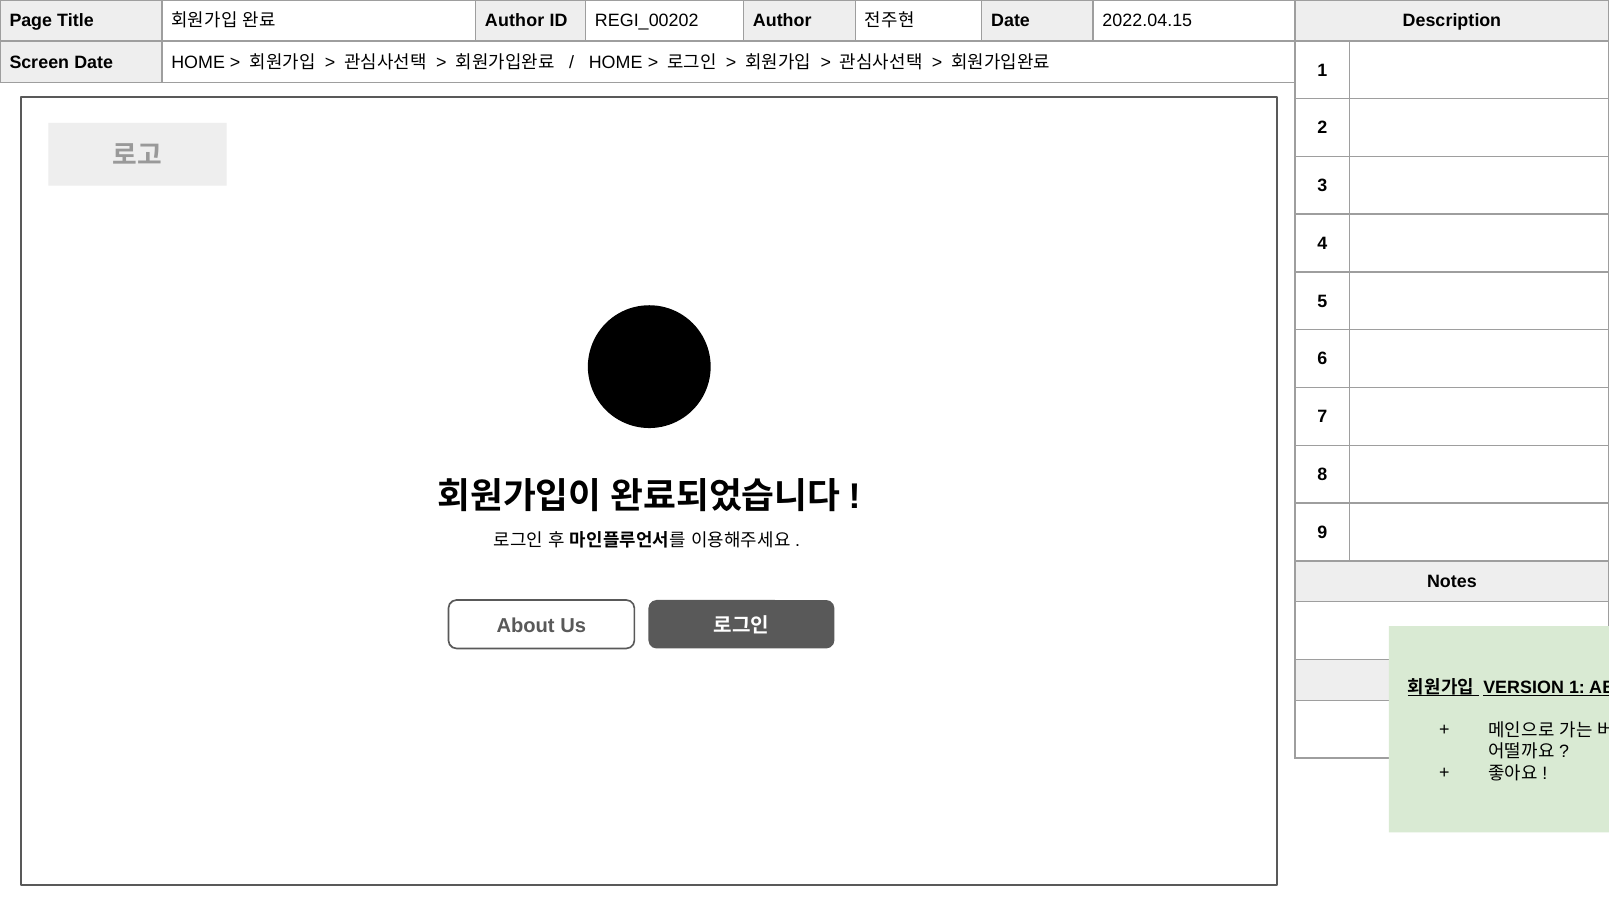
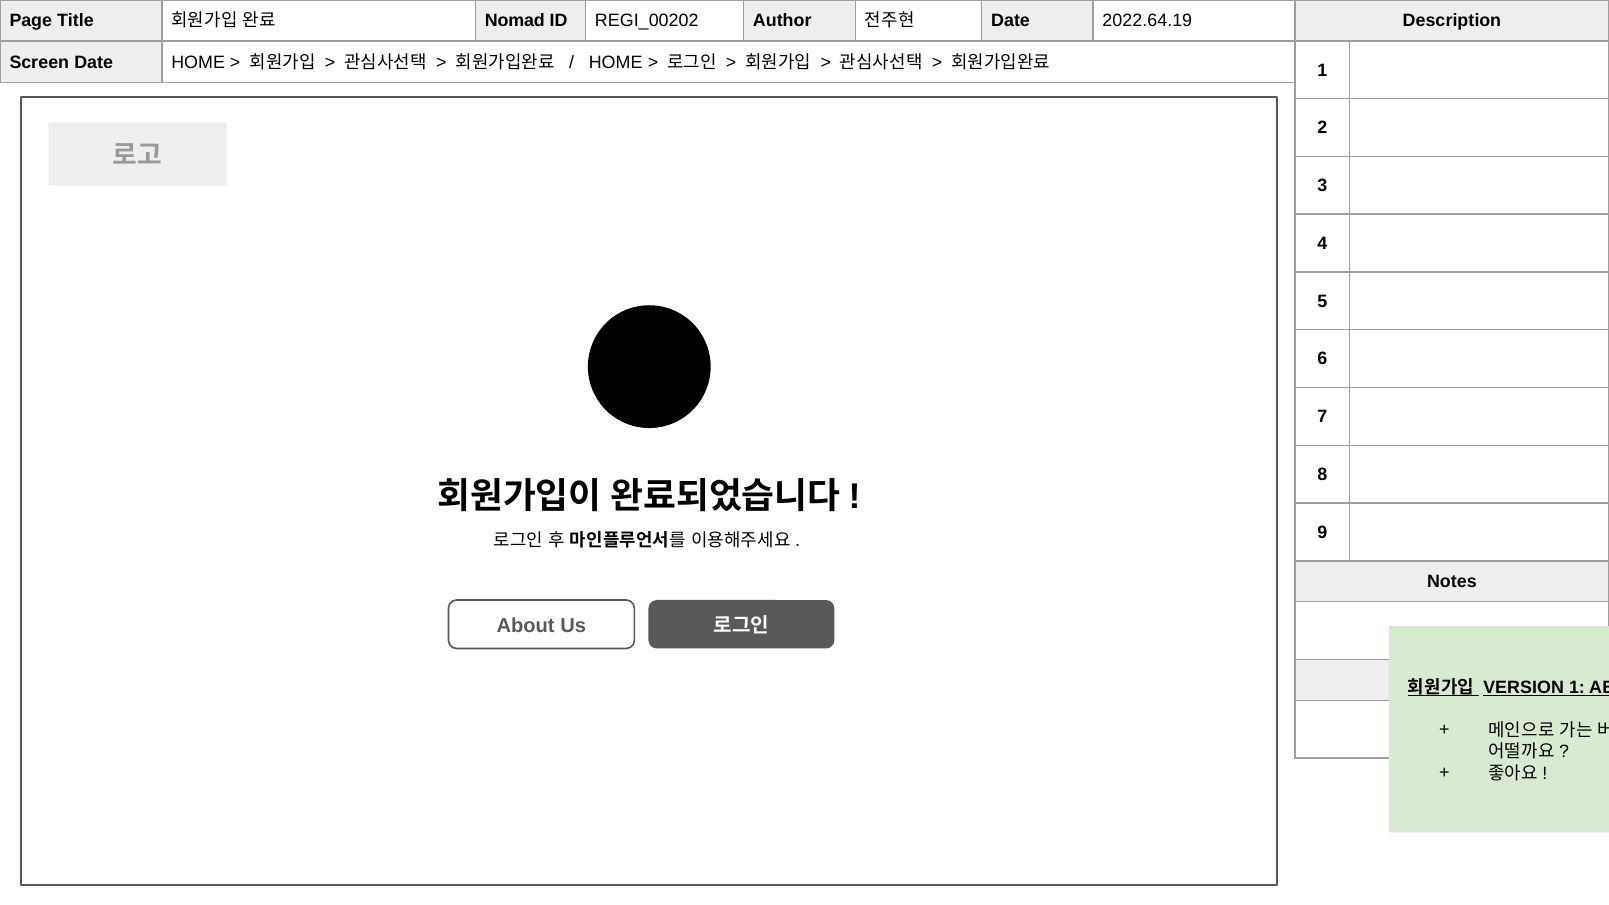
Author: Author -> Nomad (515, 21)
2022.04.15: 2022.04.15 -> 2022.64.19 (1147, 21)
